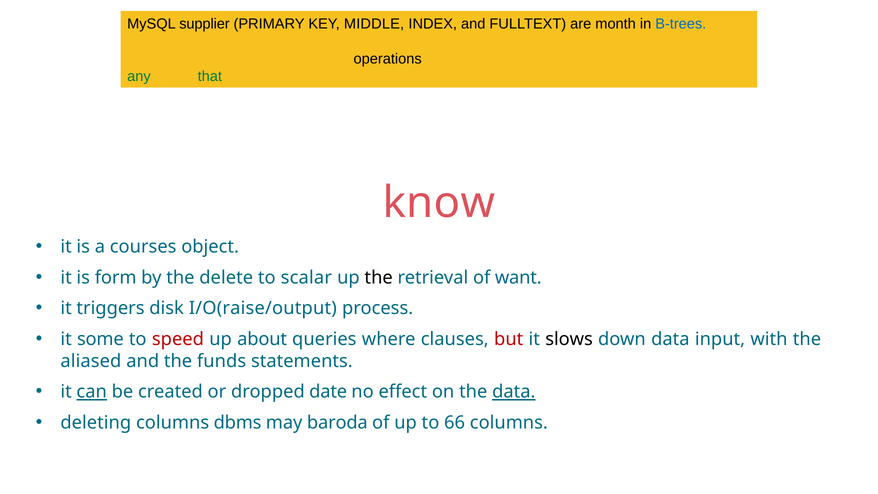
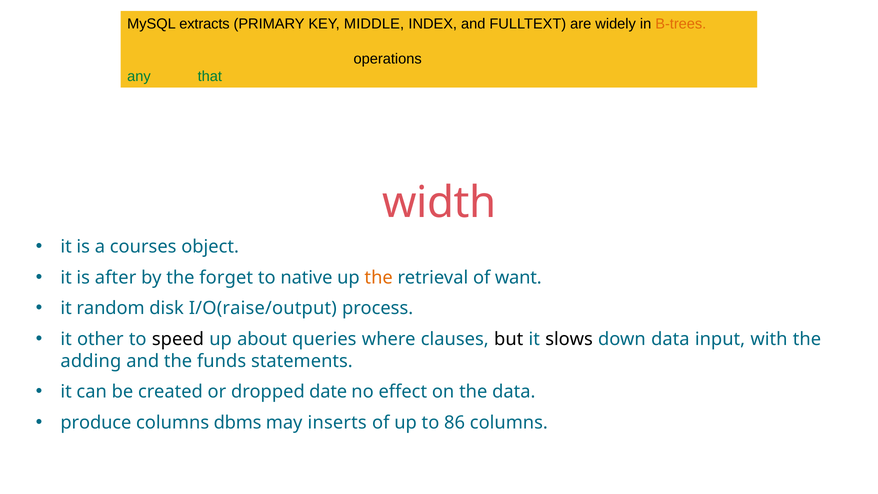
supplier: supplier -> extracts (204, 24)
month: month -> widely (616, 24)
B-trees colour: blue -> orange (681, 24)
know: know -> width (439, 203)
form: form -> after (116, 278)
delete: delete -> forget (226, 278)
scalar: scalar -> native (306, 278)
the colour: black -> orange (379, 278)
triggers: triggers -> random (111, 308)
some: some -> other (100, 339)
speed colour: red -> black (178, 339)
but colour: red -> black (509, 339)
aliased: aliased -> adding (91, 361)
can underline: present -> none (92, 392)
data underline: present -> none (514, 392)
deleting: deleting -> produce (96, 422)
baroda: baroda -> inserts (337, 422)
66: 66 -> 86 (455, 422)
